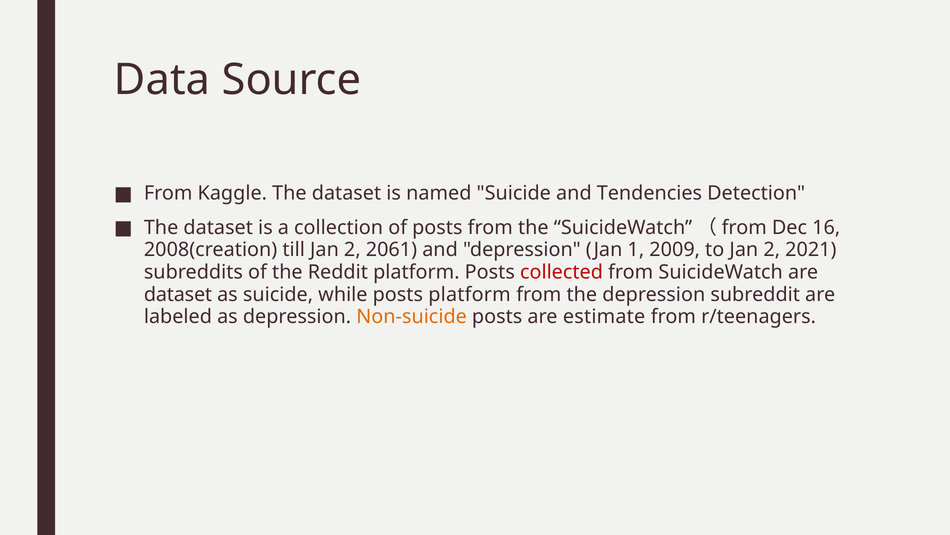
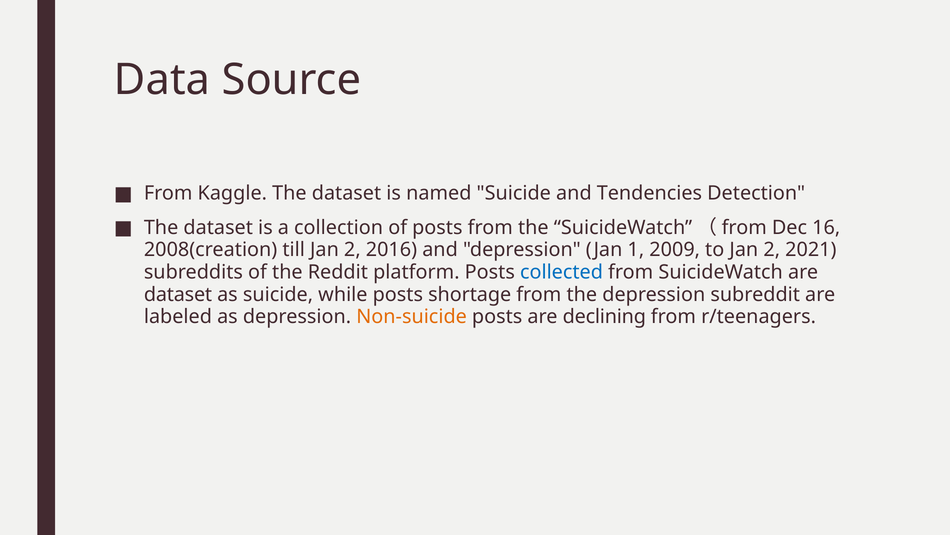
2061: 2061 -> 2016 (391, 250)
collected colour: red -> blue (561, 272)
posts platform: platform -> shortage (470, 294)
estimate: estimate -> declining (604, 317)
